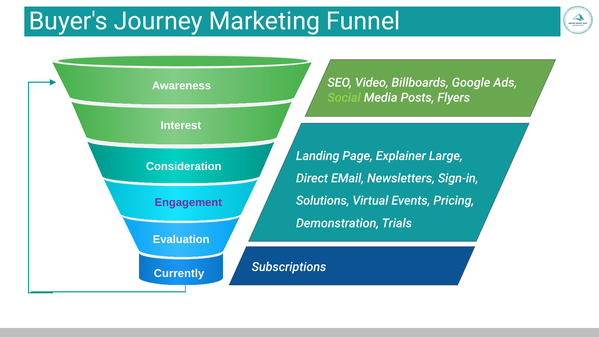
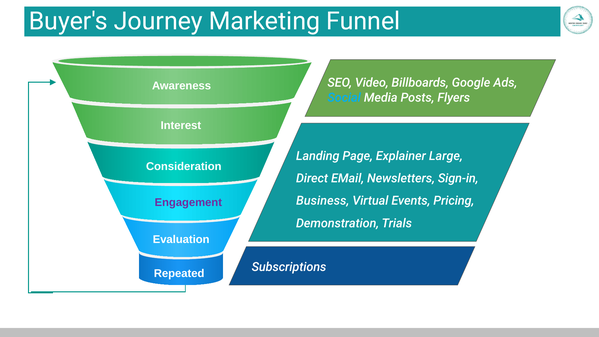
Social colour: light green -> light blue (344, 98)
Solutions: Solutions -> Business (323, 201)
Currently: Currently -> Repeated (179, 273)
